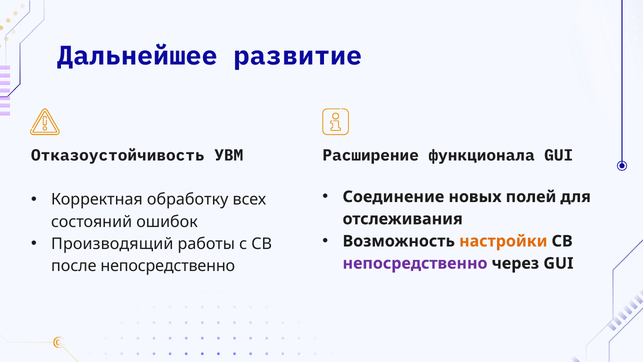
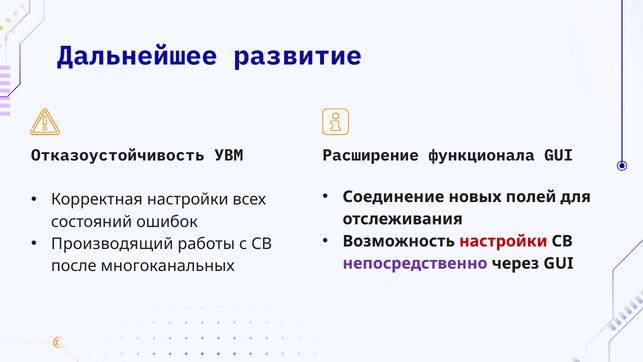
Корректная обработку: обработку -> настройки (188, 199)
настройки colour: orange -> red (503, 241)
после непосредственно: непосредственно -> многоканальных (168, 266)
